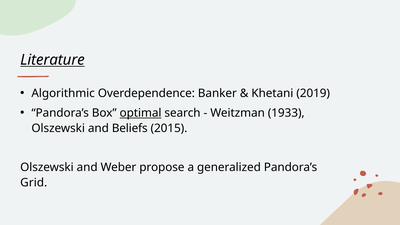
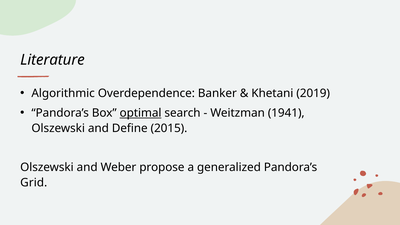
Literature underline: present -> none (52, 60)
1933: 1933 -> 1941 (286, 113)
Beliefs: Beliefs -> Define (130, 128)
